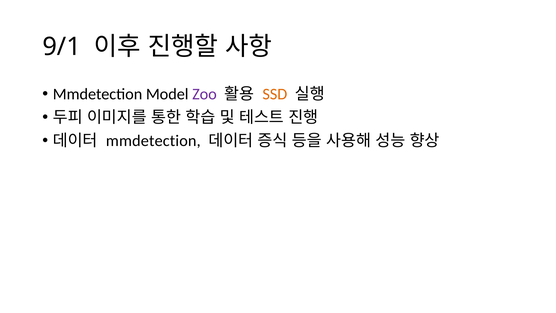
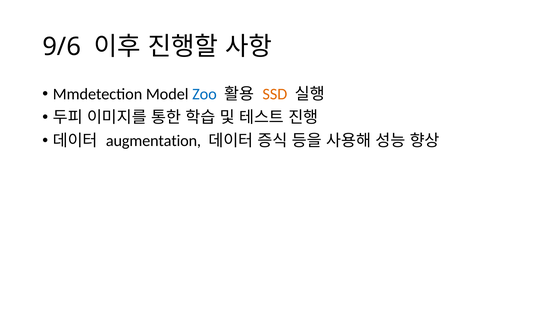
9/1: 9/1 -> 9/6 (62, 47)
Zoo colour: purple -> blue (204, 94)
mmdetection: mmdetection -> augmentation (153, 141)
